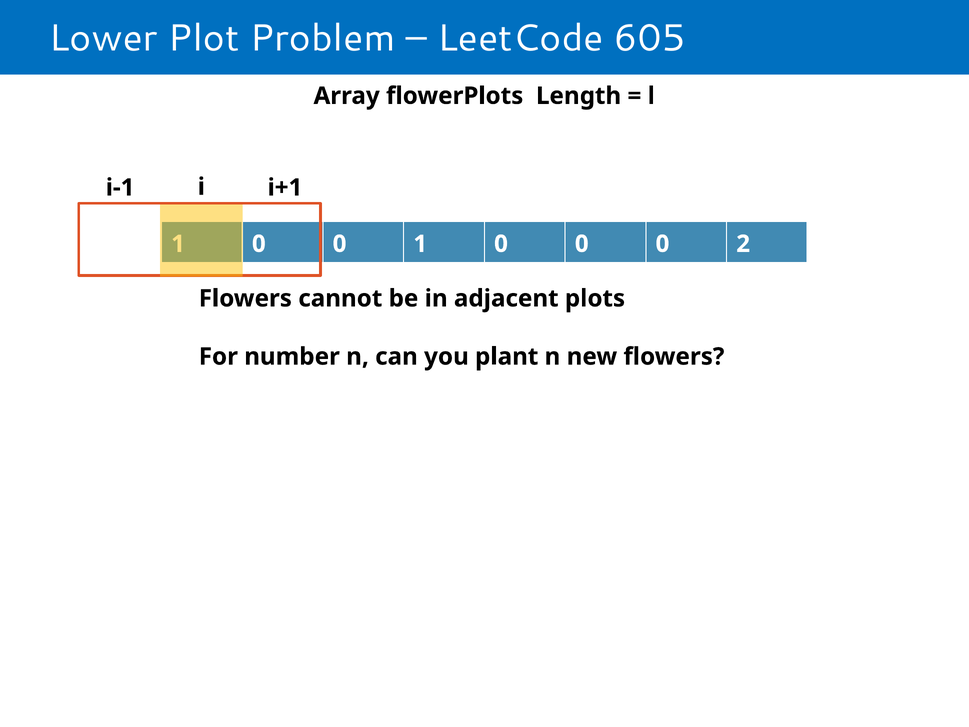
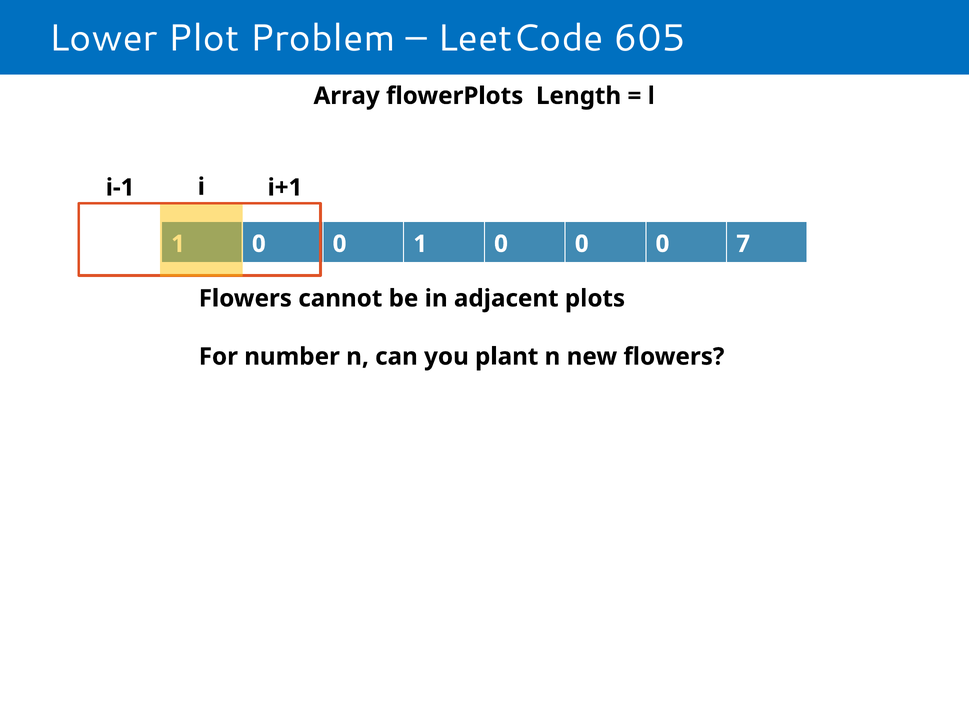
2: 2 -> 7 (743, 244)
